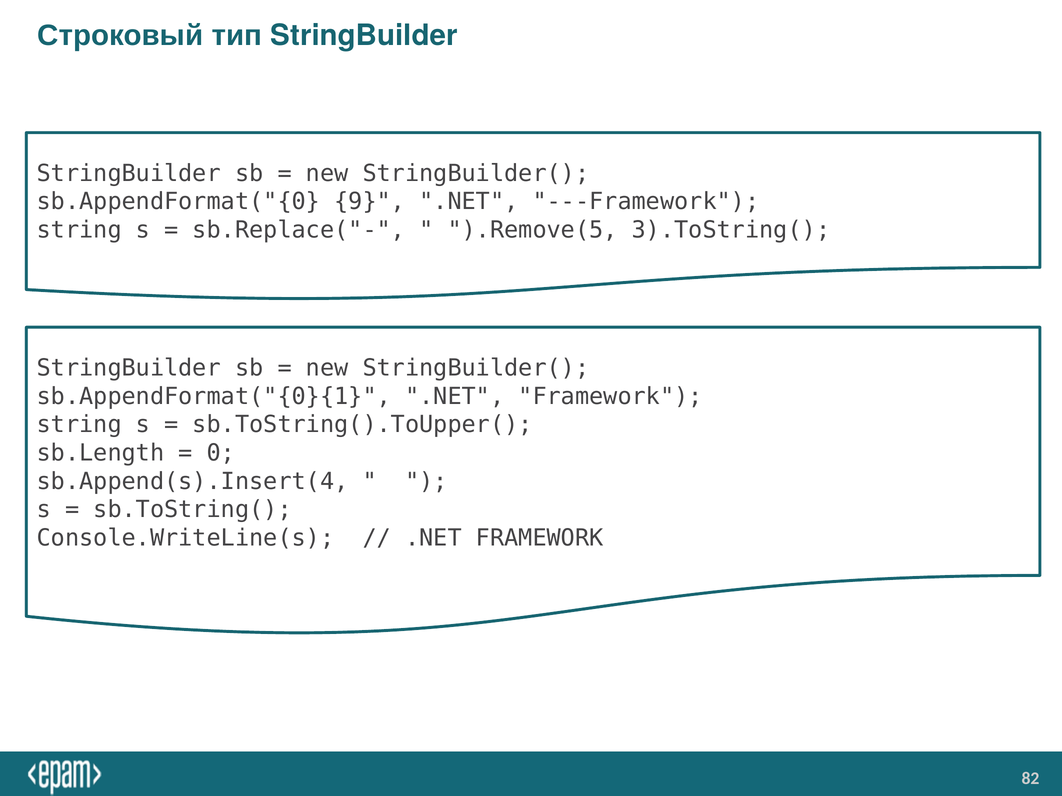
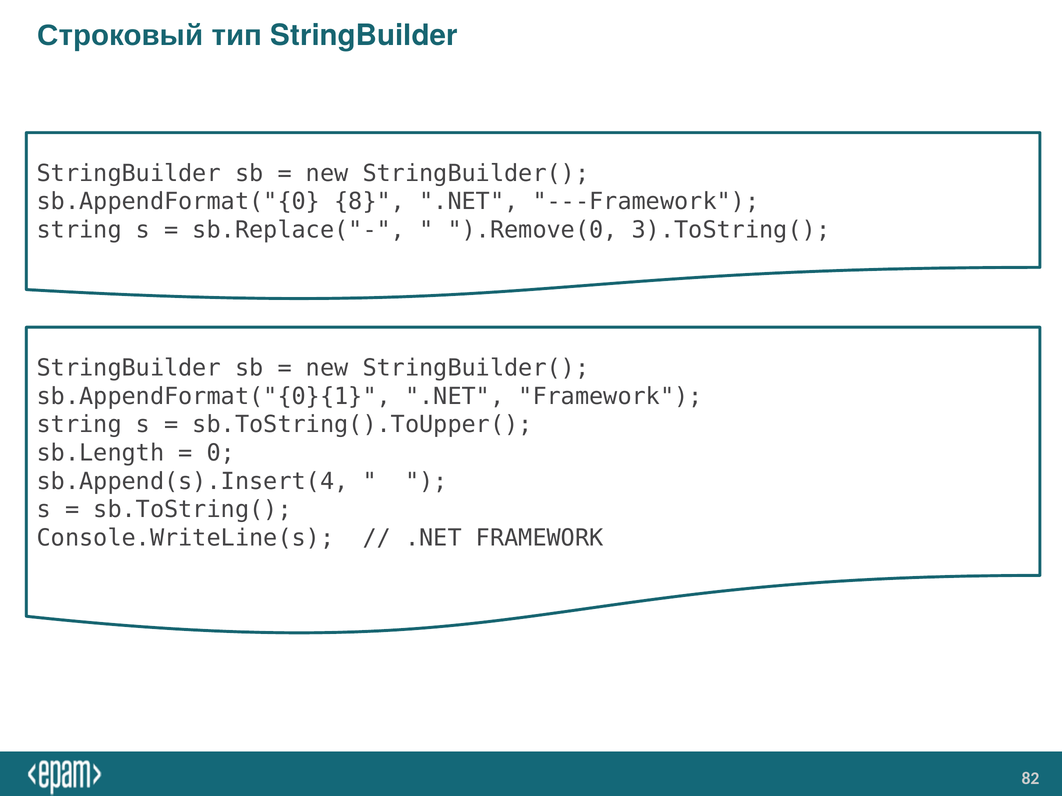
9: 9 -> 8 (370, 202)
).Remove(5: ).Remove(5 -> ).Remove(0 (533, 230)
